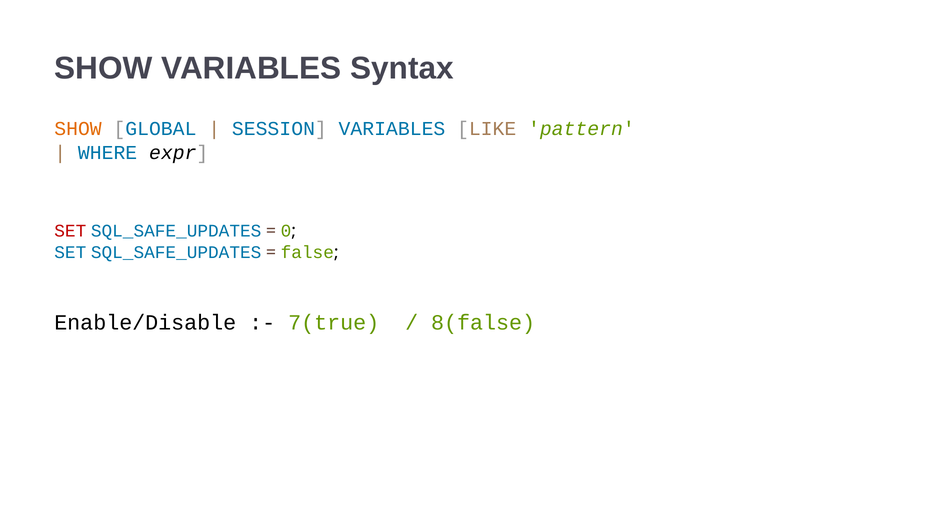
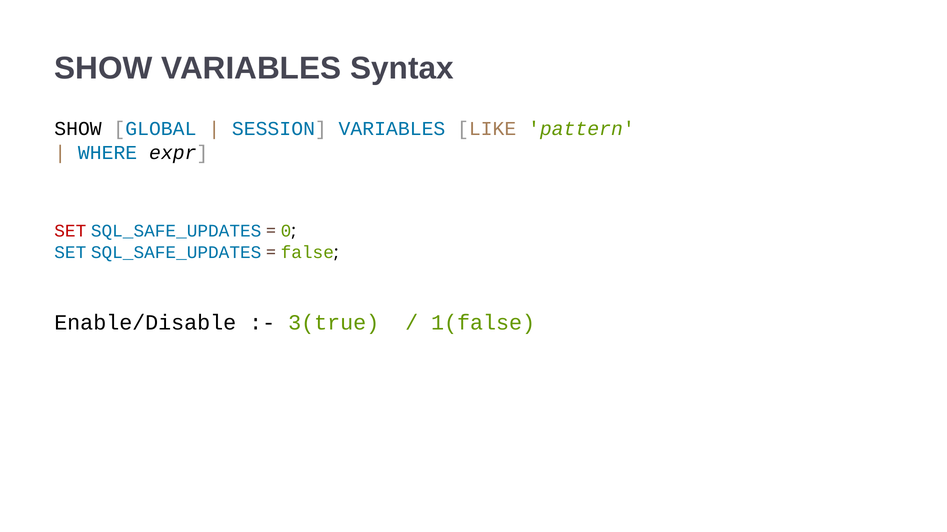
SHOW colour: orange -> black (78, 129)
7(true: 7(true -> 3(true (334, 323)
8(false: 8(false -> 1(false (483, 323)
